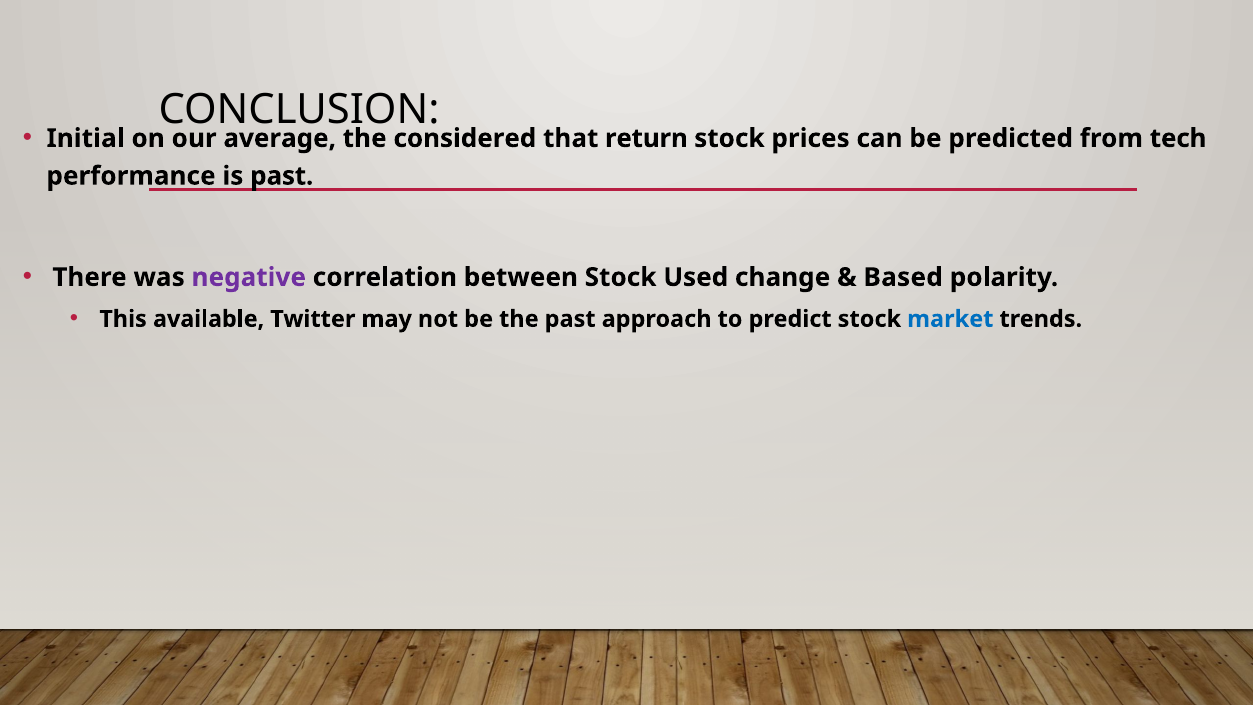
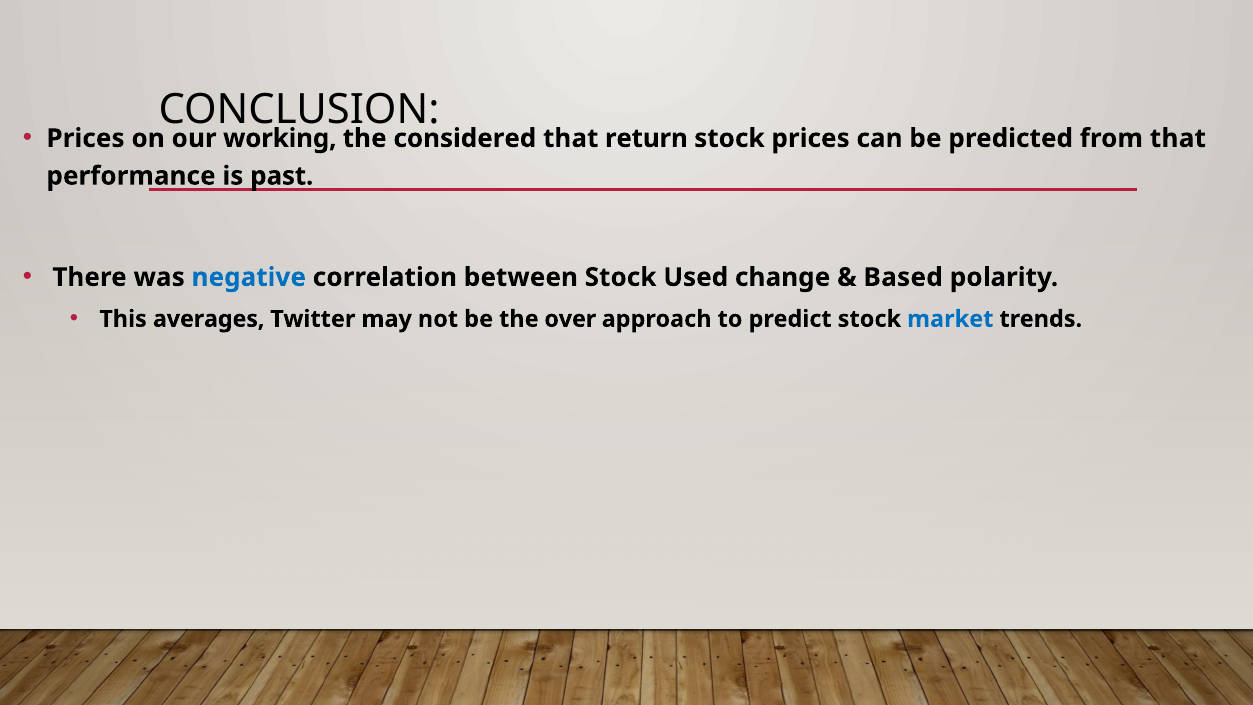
Initial: Initial -> Prices (86, 138)
average: average -> working (280, 138)
from tech: tech -> that (1178, 138)
negative colour: purple -> blue (249, 277)
available: available -> averages (209, 319)
the past: past -> over (570, 319)
